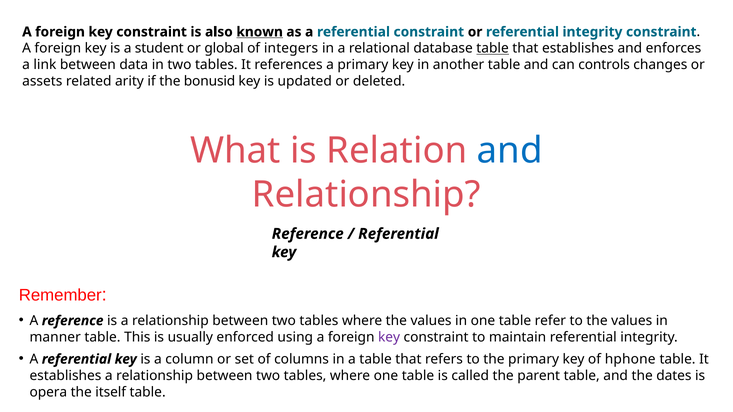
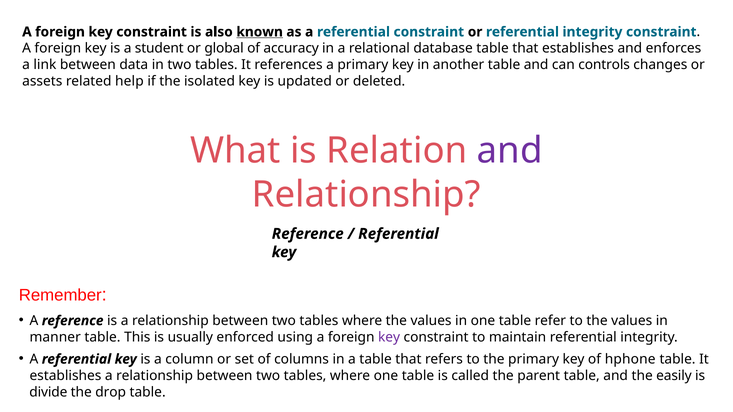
integers: integers -> accuracy (291, 48)
table underline: present -> none (493, 48)
arity: arity -> help (129, 81)
bonusid: bonusid -> isolated (209, 81)
and colour: blue -> purple (510, 151)
dates: dates -> easily (674, 376)
opera: opera -> divide (48, 392)
itself: itself -> drop (111, 392)
